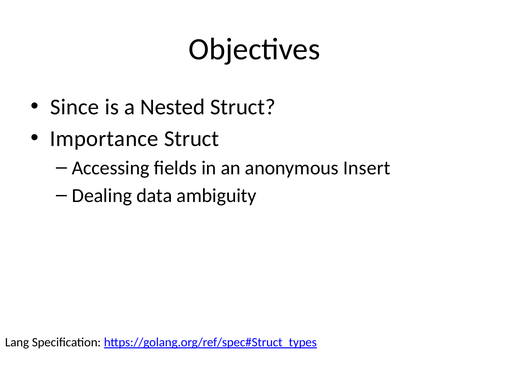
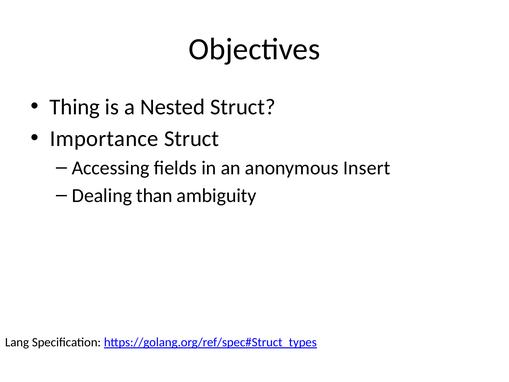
Since: Since -> Thing (75, 107)
data: data -> than (154, 195)
